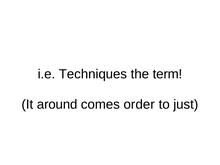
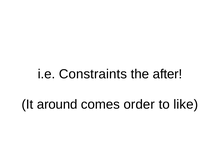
Techniques: Techniques -> Constraints (93, 74)
term: term -> after (168, 74)
just: just -> like (186, 104)
